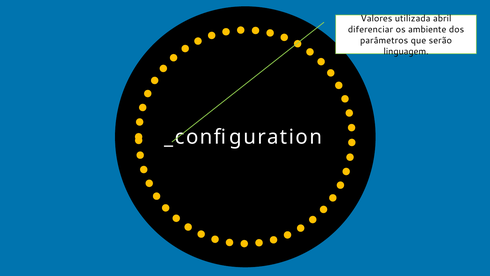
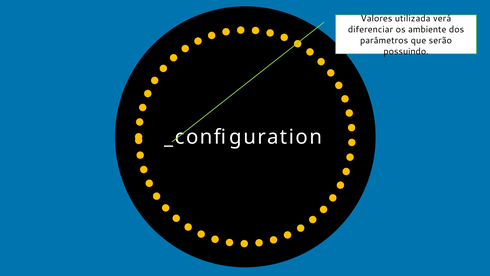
abril: abril -> verá (442, 18)
linguagem: linguagem -> possuindo (406, 51)
